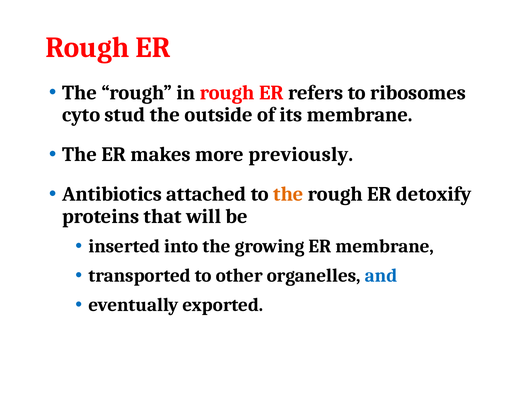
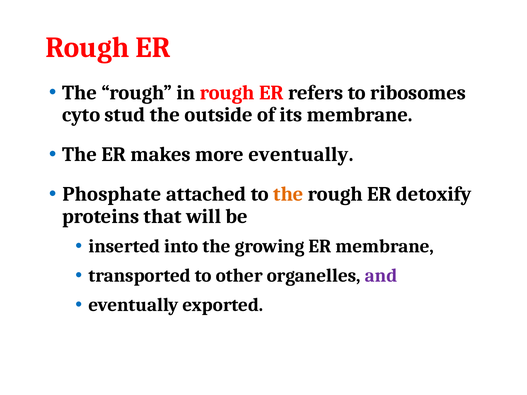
more previously: previously -> eventually (301, 155)
Antibiotics: Antibiotics -> Phosphate (112, 194)
and colour: blue -> purple (381, 276)
